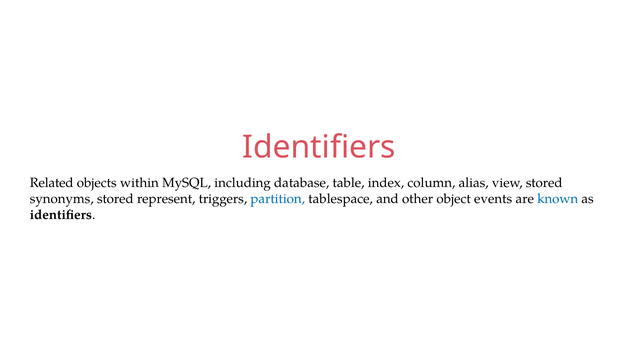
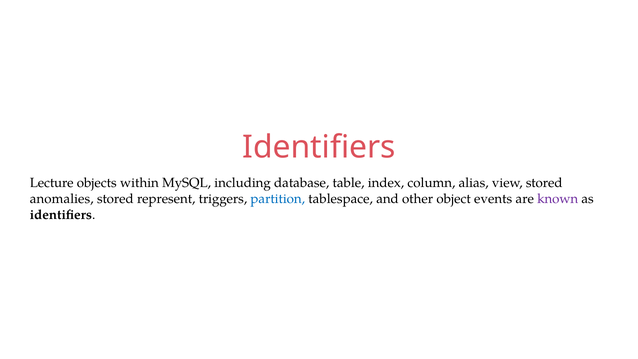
Related: Related -> Lecture (52, 183)
synonyms: synonyms -> anomalies (62, 199)
known colour: blue -> purple (558, 199)
